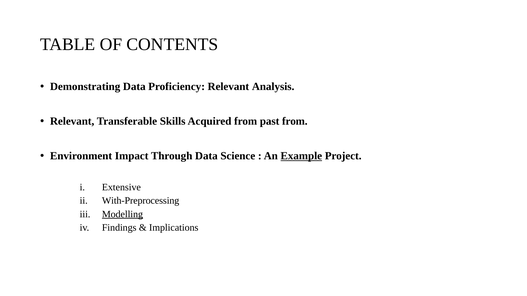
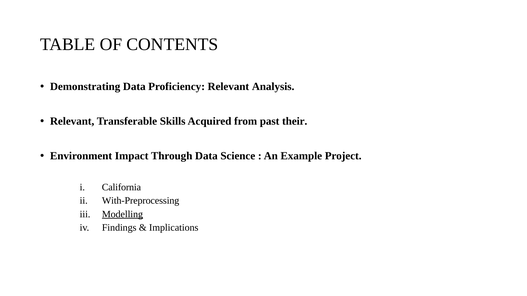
past from: from -> their (295, 121)
Example underline: present -> none (301, 156)
Extensive: Extensive -> California (121, 188)
